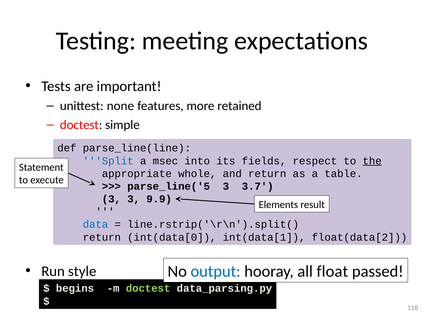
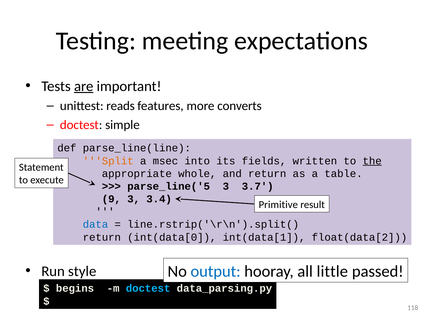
are underline: none -> present (84, 86)
none: none -> reads (121, 106)
retained: retained -> converts (239, 106)
Split colour: blue -> orange (108, 161)
respect: respect -> written (315, 161)
3: 3 -> 9 (111, 199)
9.9: 9.9 -> 3.4 (159, 199)
Elements: Elements -> Primitive (278, 205)
float: float -> little (332, 271)
doctest colour: light green -> light blue (148, 288)
